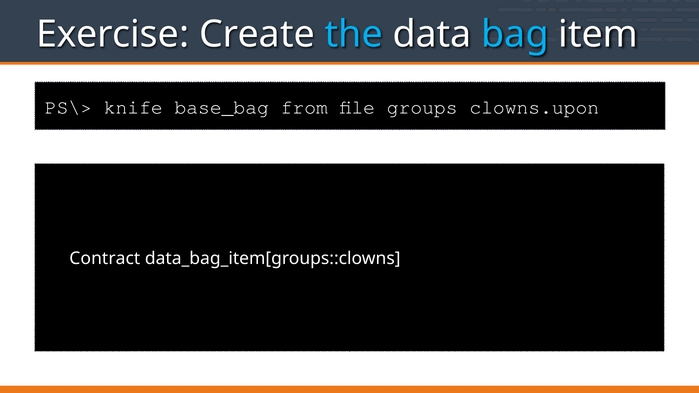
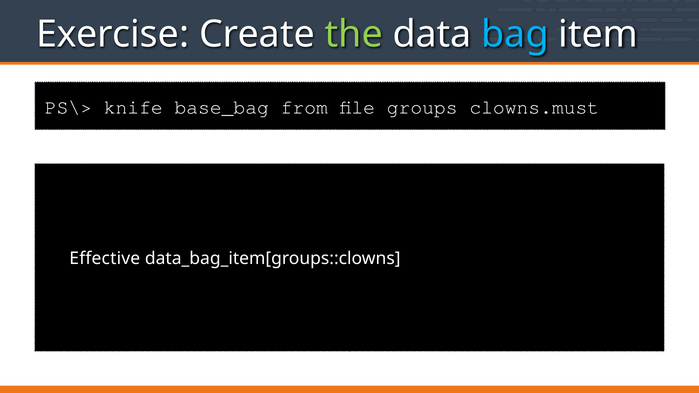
the colour: light blue -> light green (354, 34)
clowns.upon: clowns.upon -> clowns.must (534, 107)
Contract: Contract -> Effective (105, 259)
